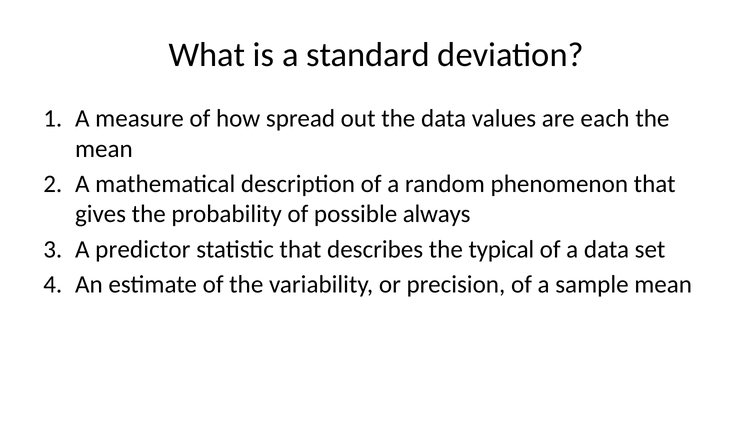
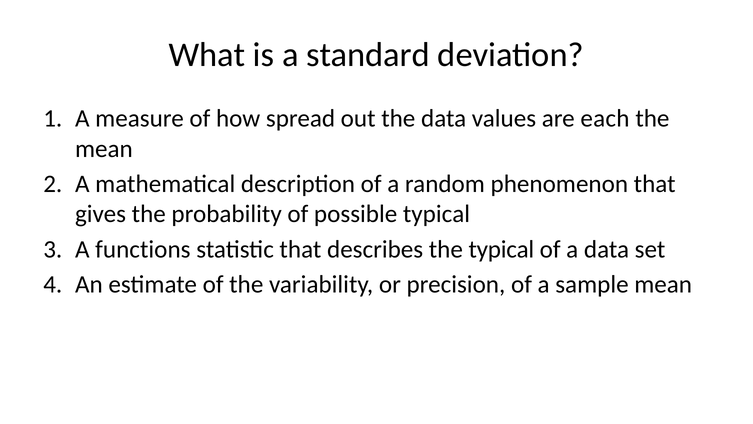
possible always: always -> typical (437, 214)
predictor: predictor -> functions (143, 249)
